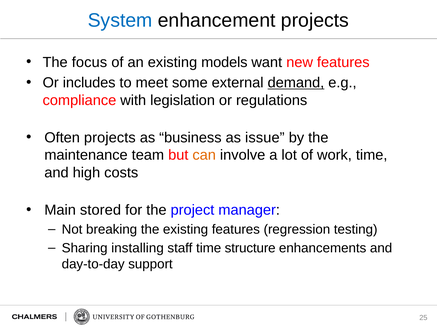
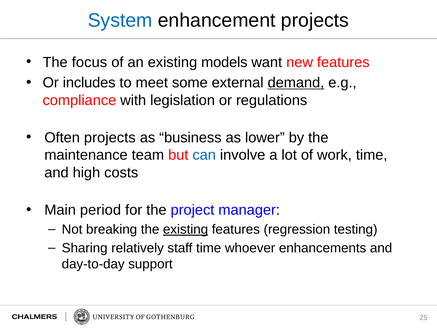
issue: issue -> lower (265, 138)
can colour: orange -> blue (204, 155)
stored: stored -> period (100, 210)
existing underline: none -> present (186, 229)
installing: installing -> relatively (138, 248)
structure: structure -> whoever (250, 248)
